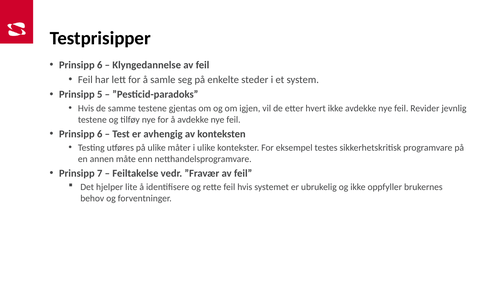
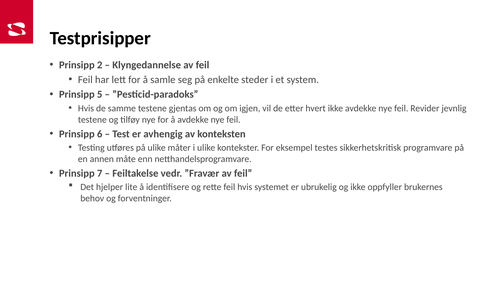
6: 6 -> 2 (100, 65)
